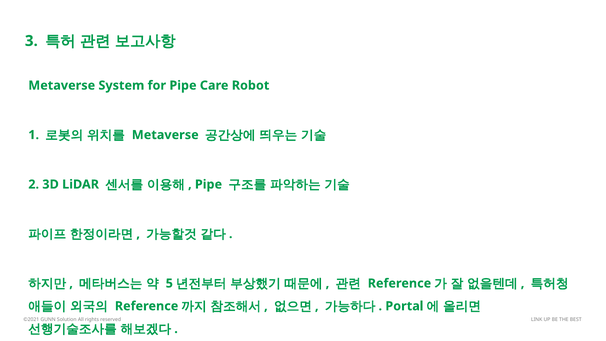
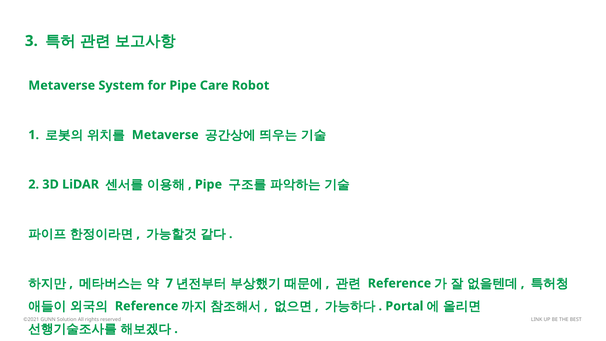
5: 5 -> 7 (169, 283)
